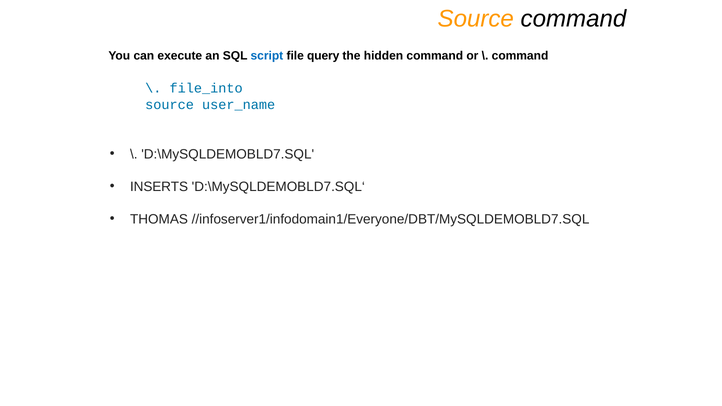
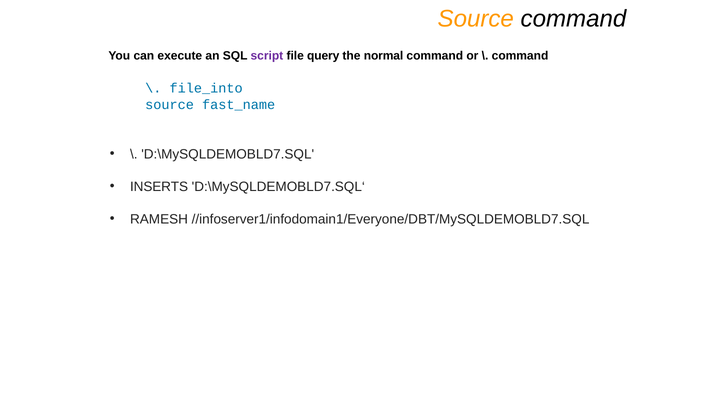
script colour: blue -> purple (267, 56)
hidden: hidden -> normal (384, 56)
user_name: user_name -> fast_name (239, 105)
THOMAS: THOMAS -> RAMESH (159, 219)
